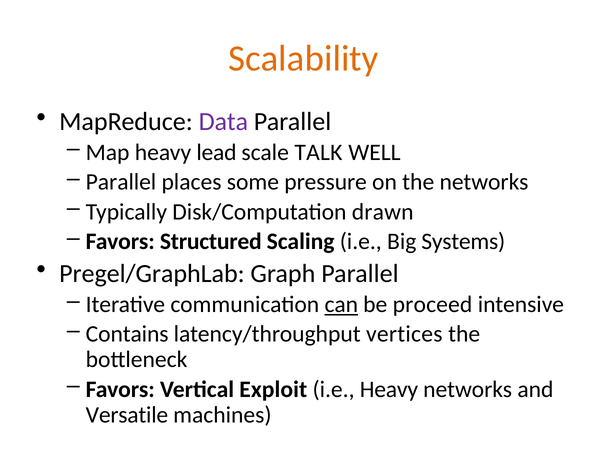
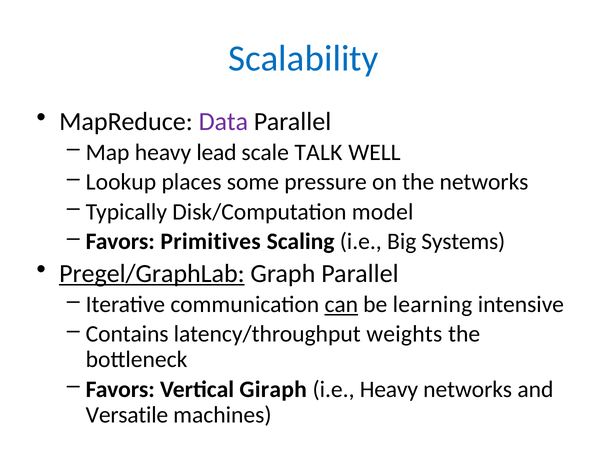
Scalability colour: orange -> blue (303, 59)
Parallel: Parallel -> Lookup (121, 182)
drawn: drawn -> model (383, 212)
Structured: Structured -> Primitives (211, 242)
Pregel/GraphLab underline: none -> present (152, 274)
proceed: proceed -> learning (432, 305)
vertices: vertices -> weights (404, 334)
Exploit: Exploit -> Giraph (273, 390)
